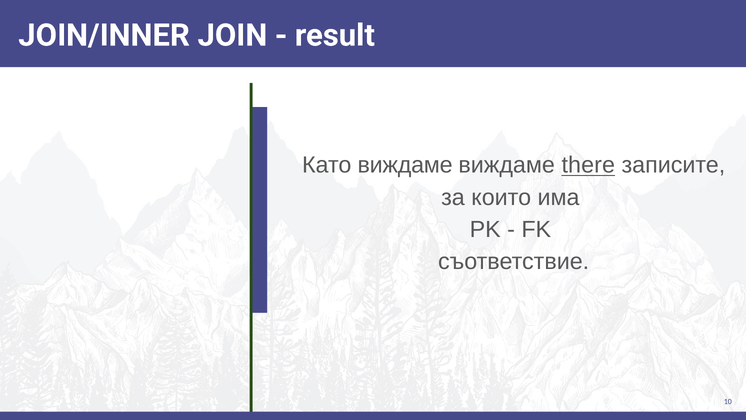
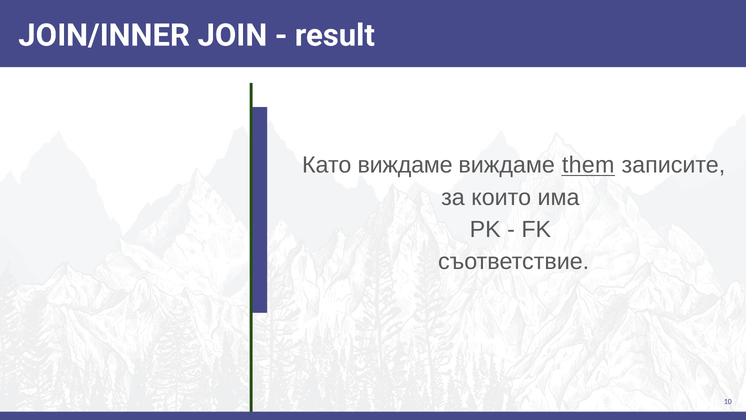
there: there -> them (588, 165)
